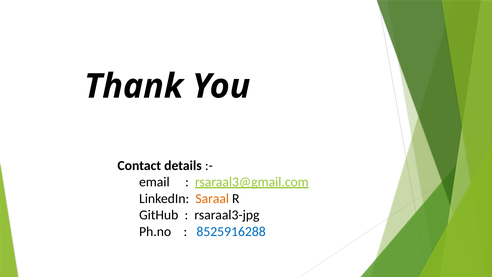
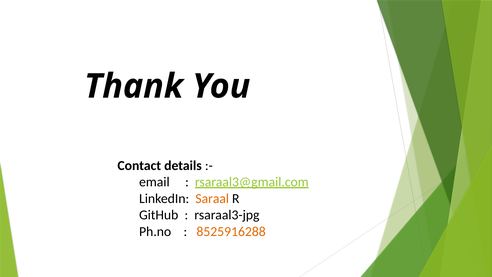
8525916288 colour: blue -> orange (231, 231)
